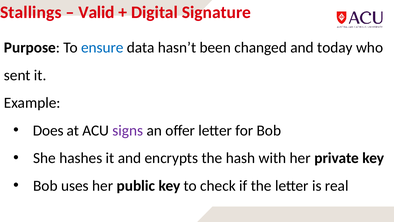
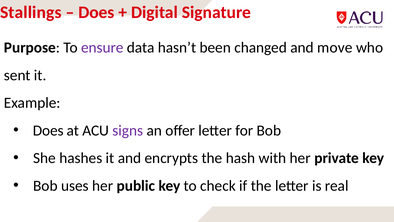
Valid: Valid -> Does (96, 12)
ensure colour: blue -> purple (102, 47)
today: today -> move (335, 47)
